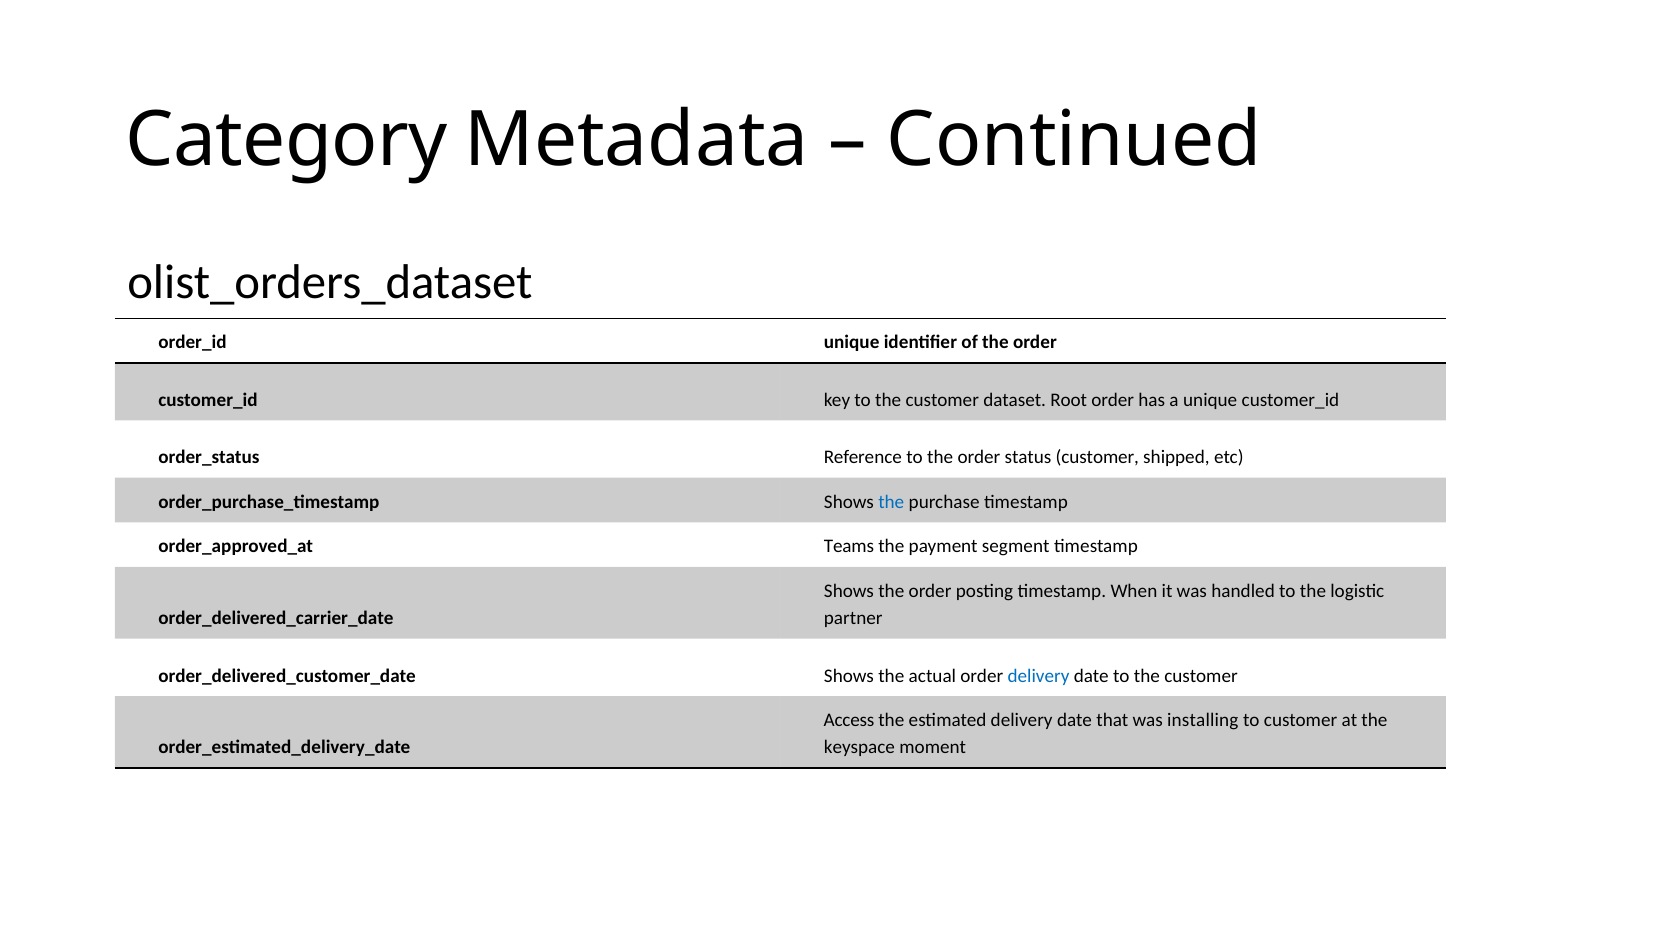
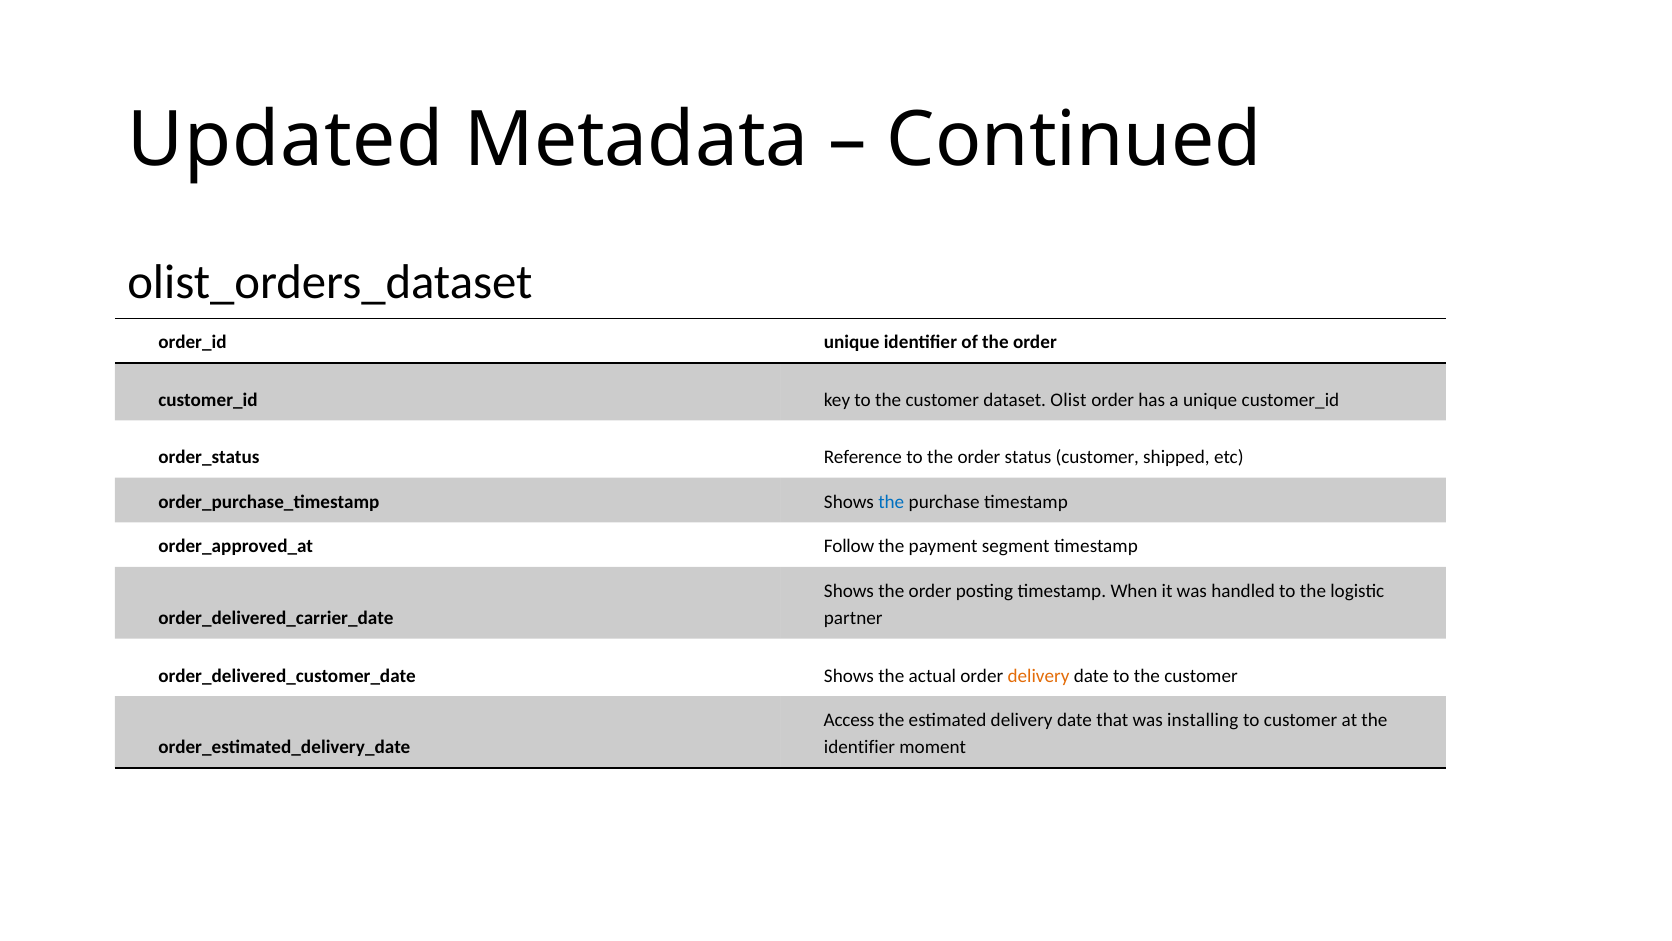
Category: Category -> Updated (286, 140)
Root: Root -> Olist (1068, 400)
Teams: Teams -> Follow (849, 546)
delivery colour: blue -> orange (1039, 675)
keyspace: keyspace -> identifier (859, 747)
